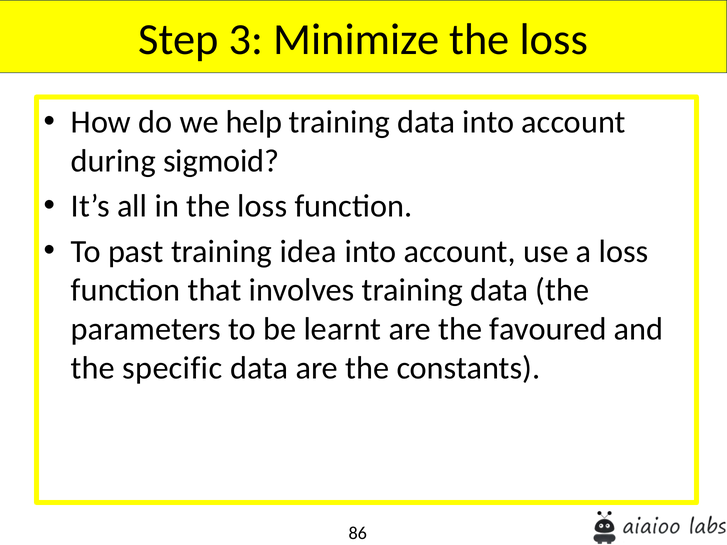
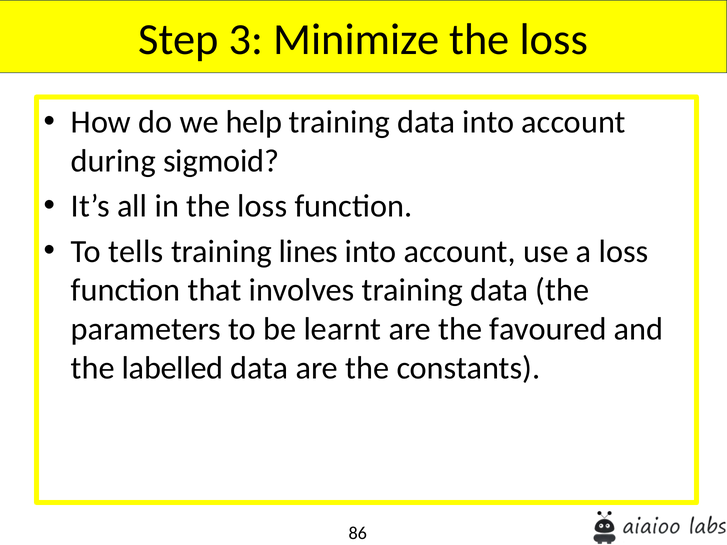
past: past -> tells (136, 252)
idea: idea -> lines (308, 252)
specific: specific -> labelled (173, 368)
